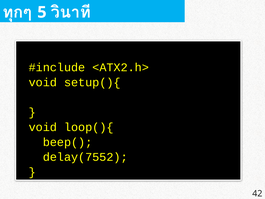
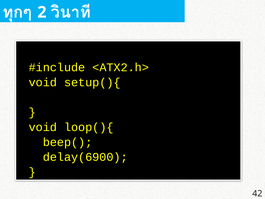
5: 5 -> 2 (42, 12)
delay(7552: delay(7552 -> delay(6900 (85, 157)
